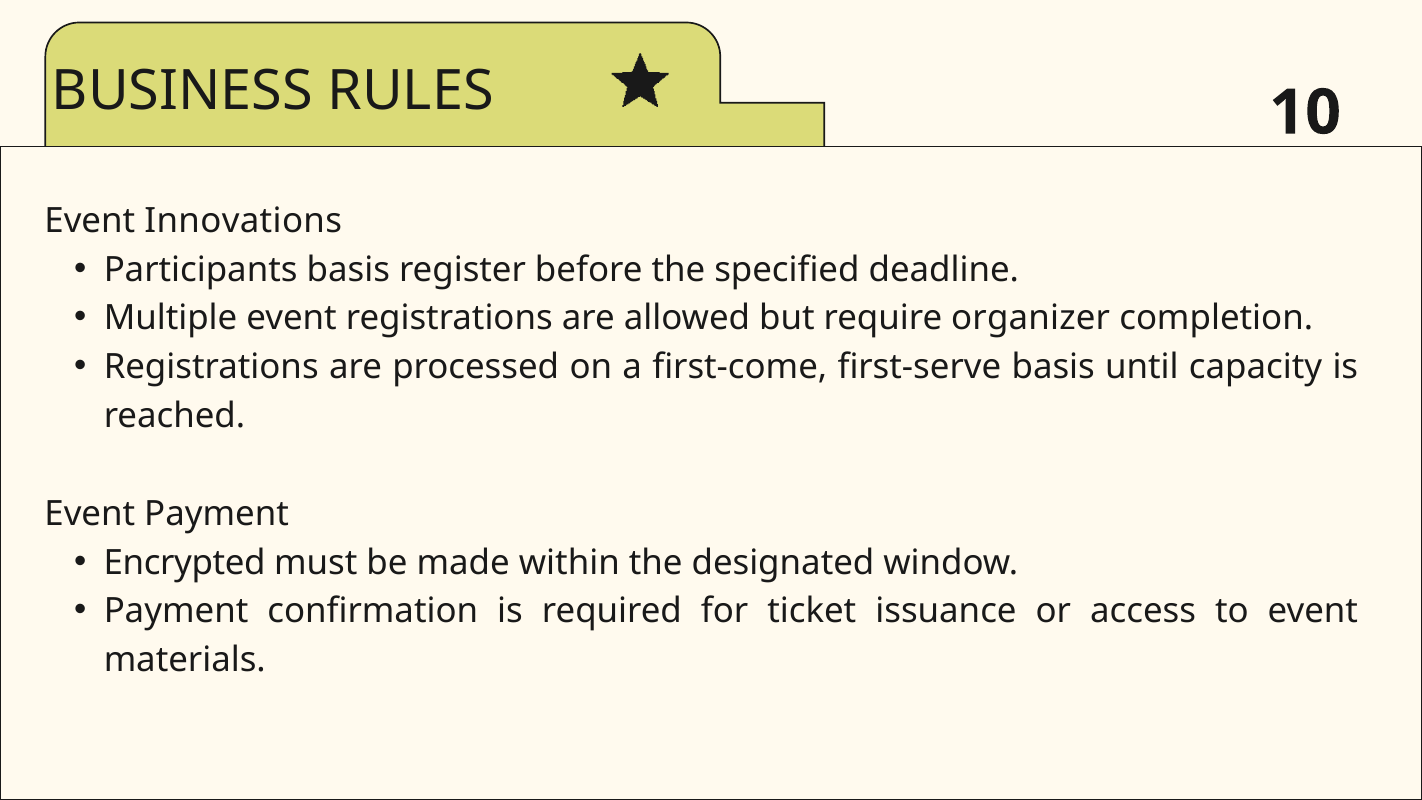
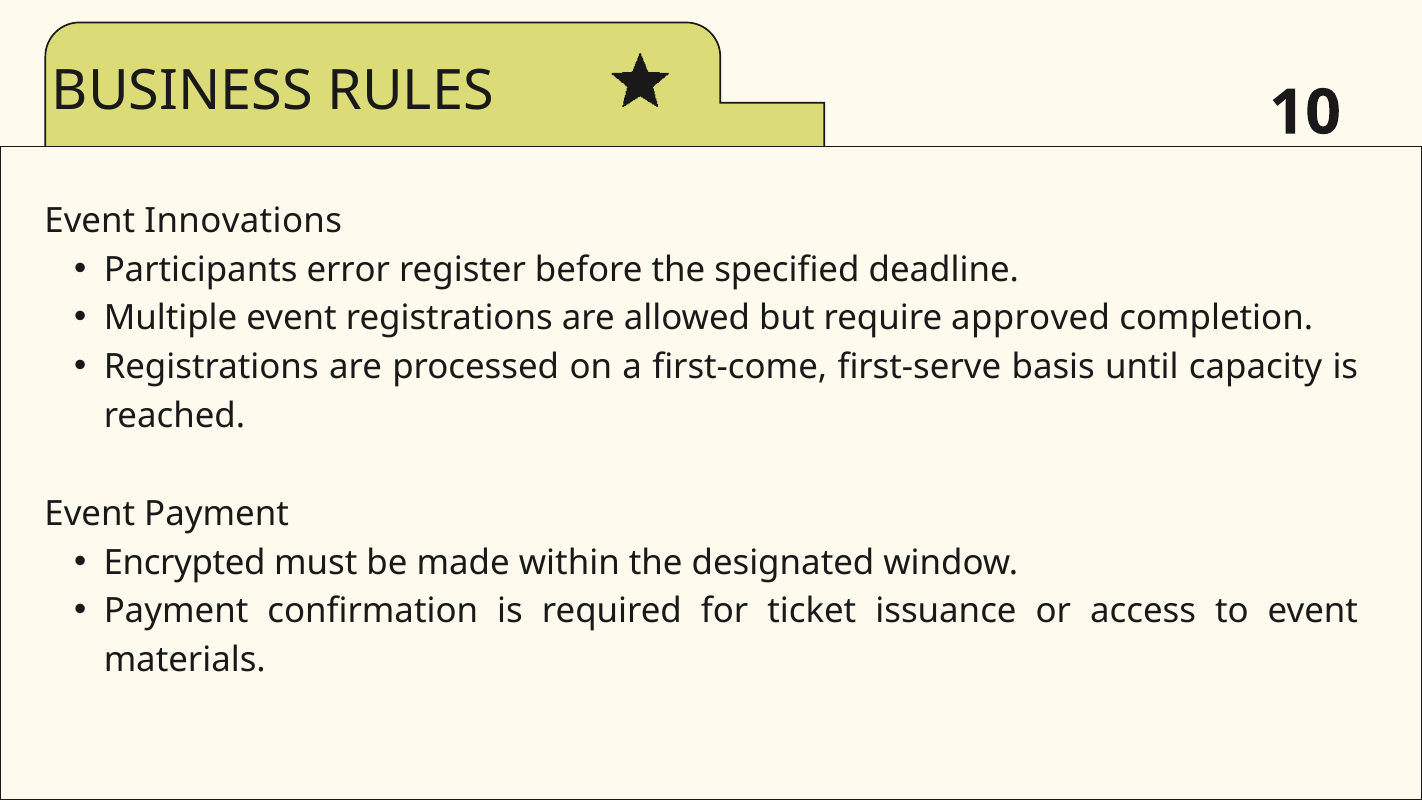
Participants basis: basis -> error (348, 270)
organizer: organizer -> approved (1031, 318)
